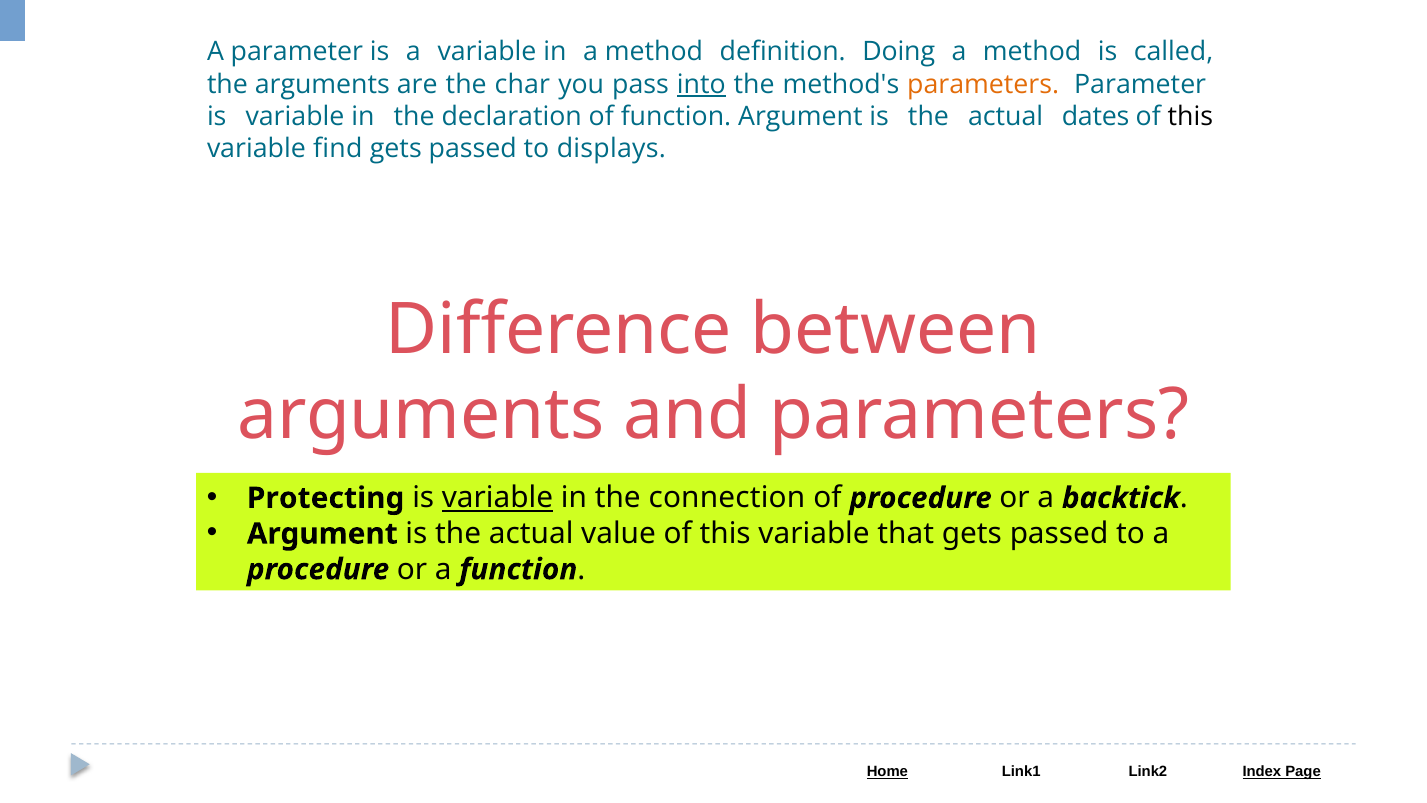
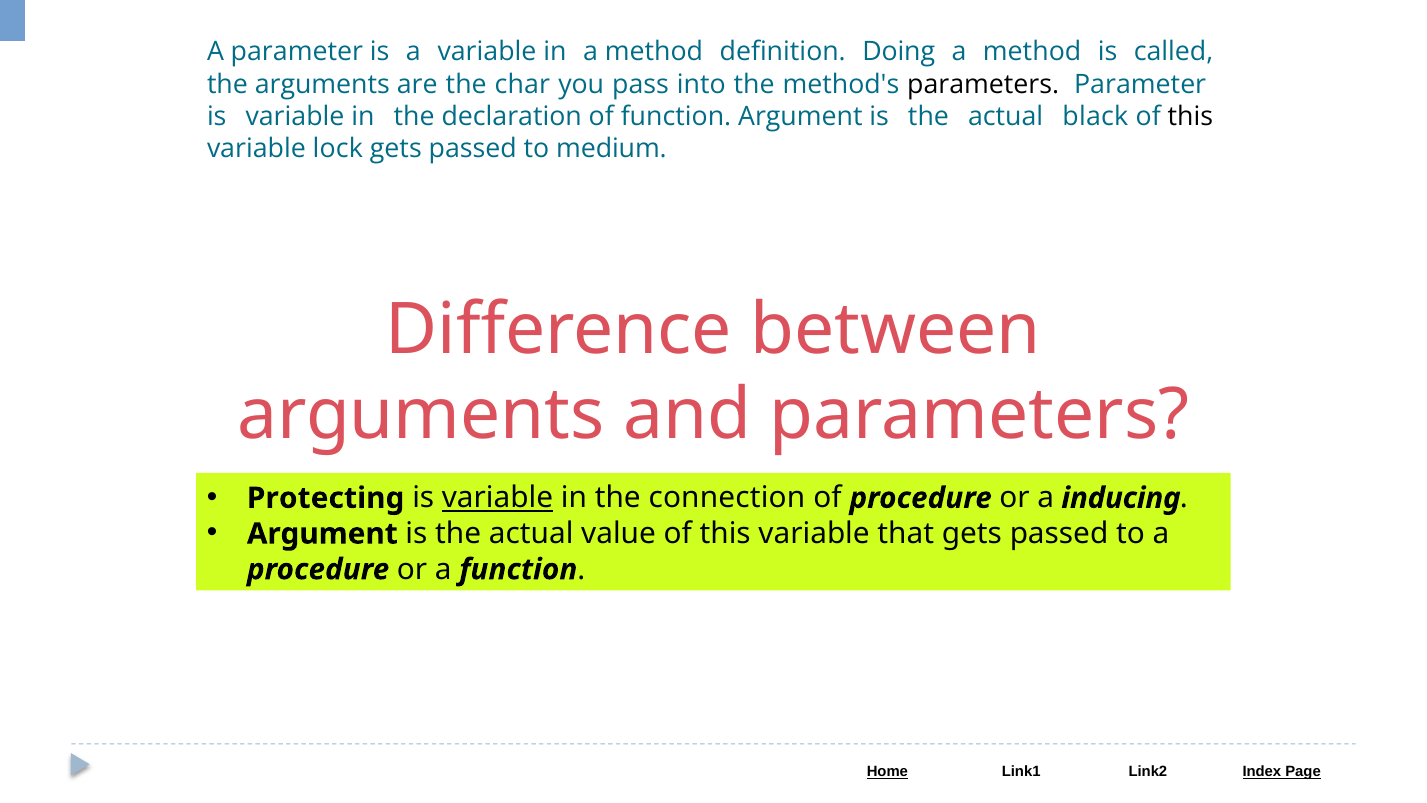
into underline: present -> none (701, 84)
parameters colour: orange -> black (983, 84)
dates: dates -> black (1095, 116)
find: find -> lock (338, 148)
displays: displays -> medium (611, 148)
backtick: backtick -> inducing (1121, 498)
